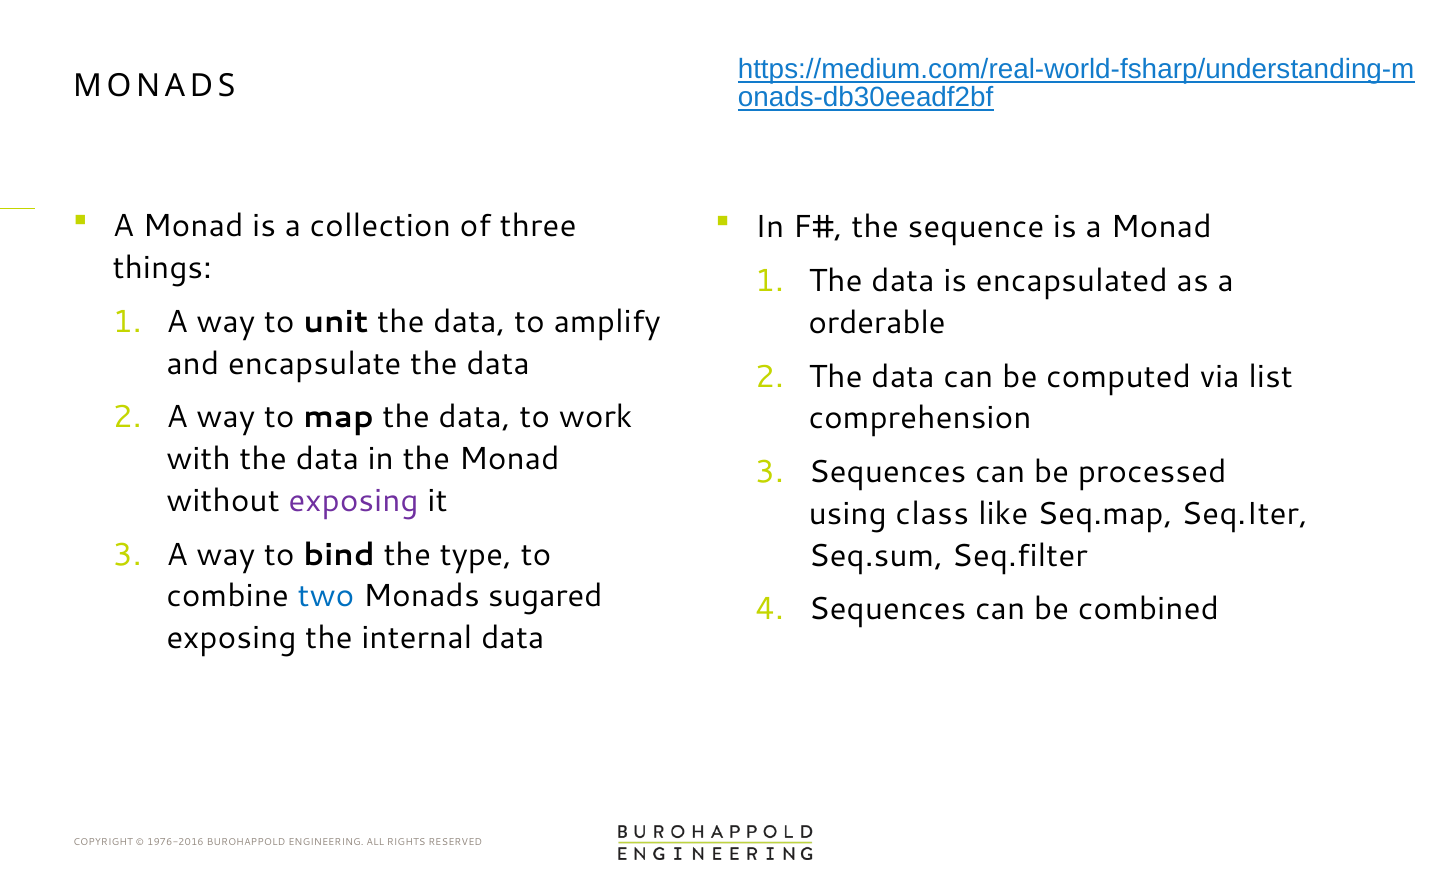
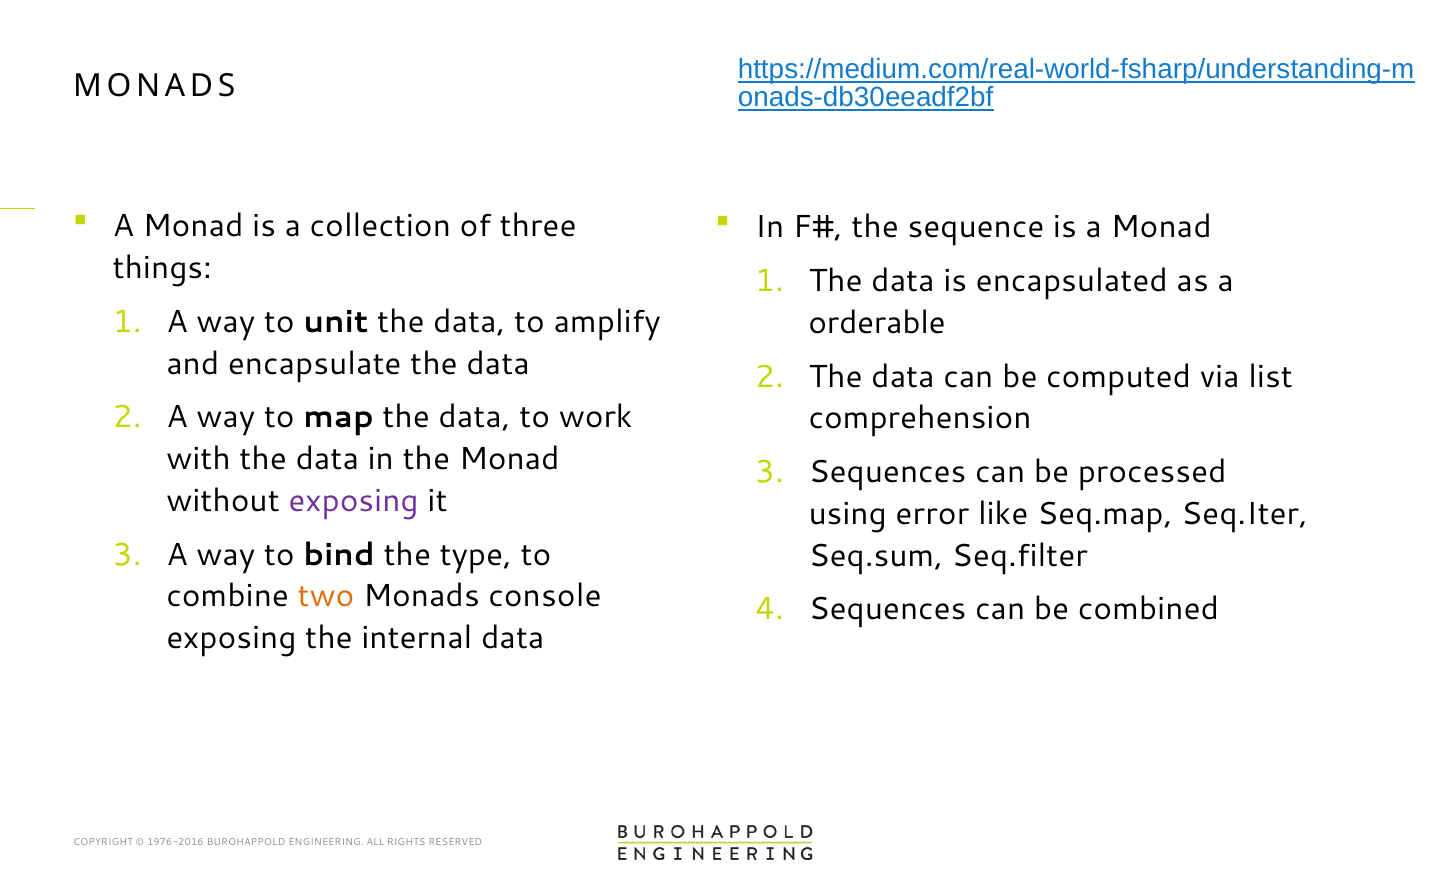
class: class -> error (932, 514)
two colour: blue -> orange (326, 596)
sugared: sugared -> console (545, 596)
